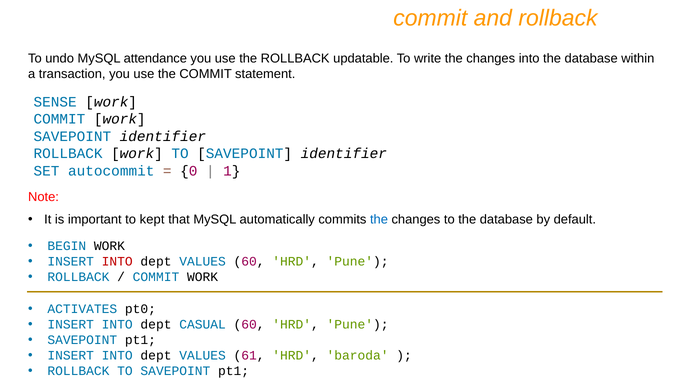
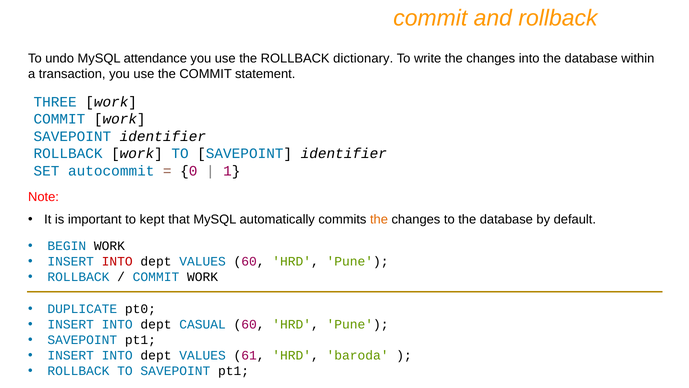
updatable: updatable -> dictionary (363, 59)
SENSE: SENSE -> THREE (55, 102)
the colour: blue -> orange (379, 219)
ACTIVATES: ACTIVATES -> DUPLICATE (82, 309)
